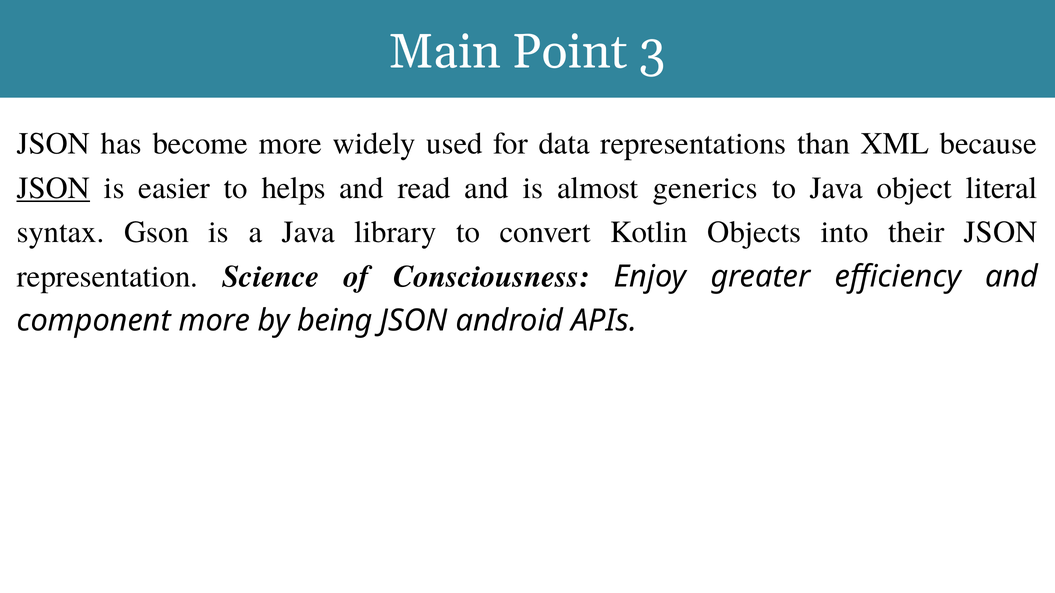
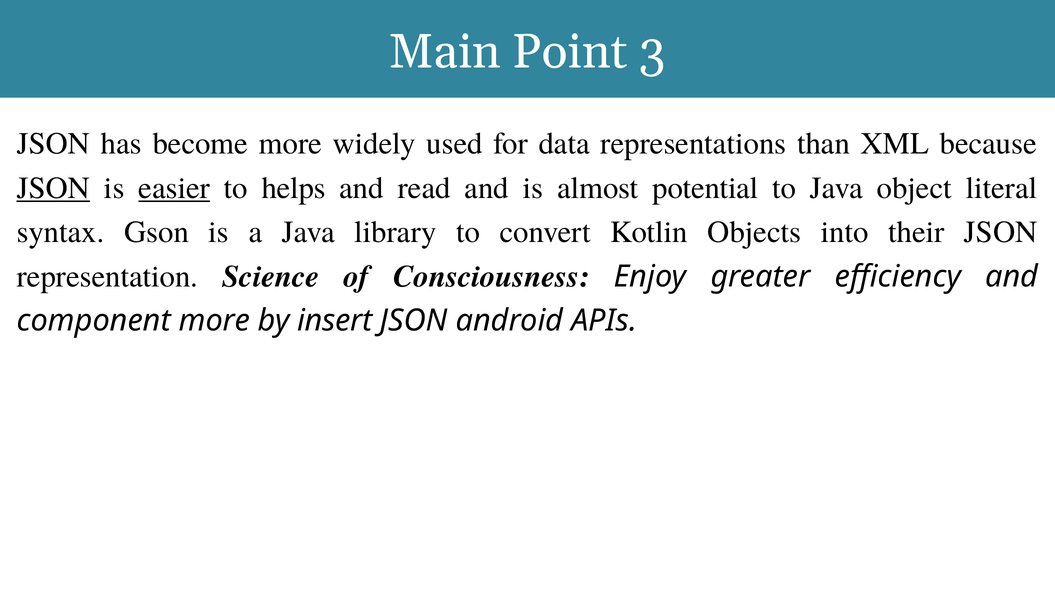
easier underline: none -> present (174, 188)
generics: generics -> potential (705, 188)
being: being -> insert (335, 321)
